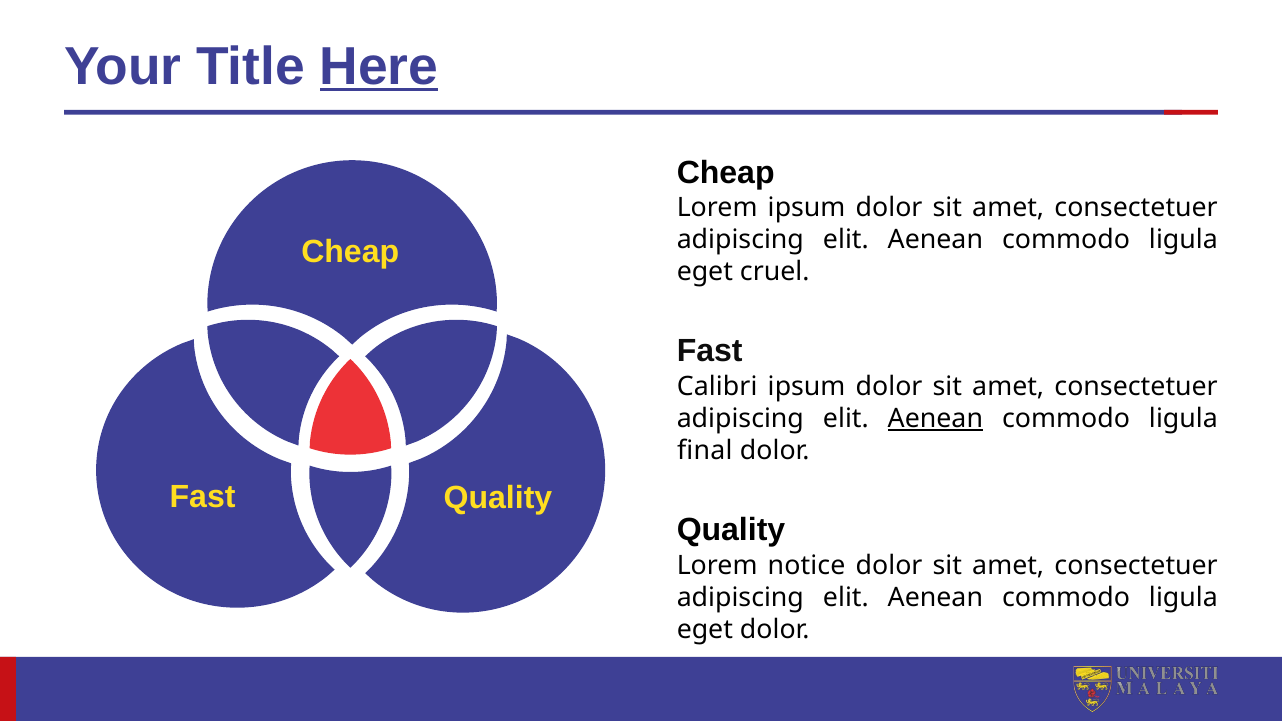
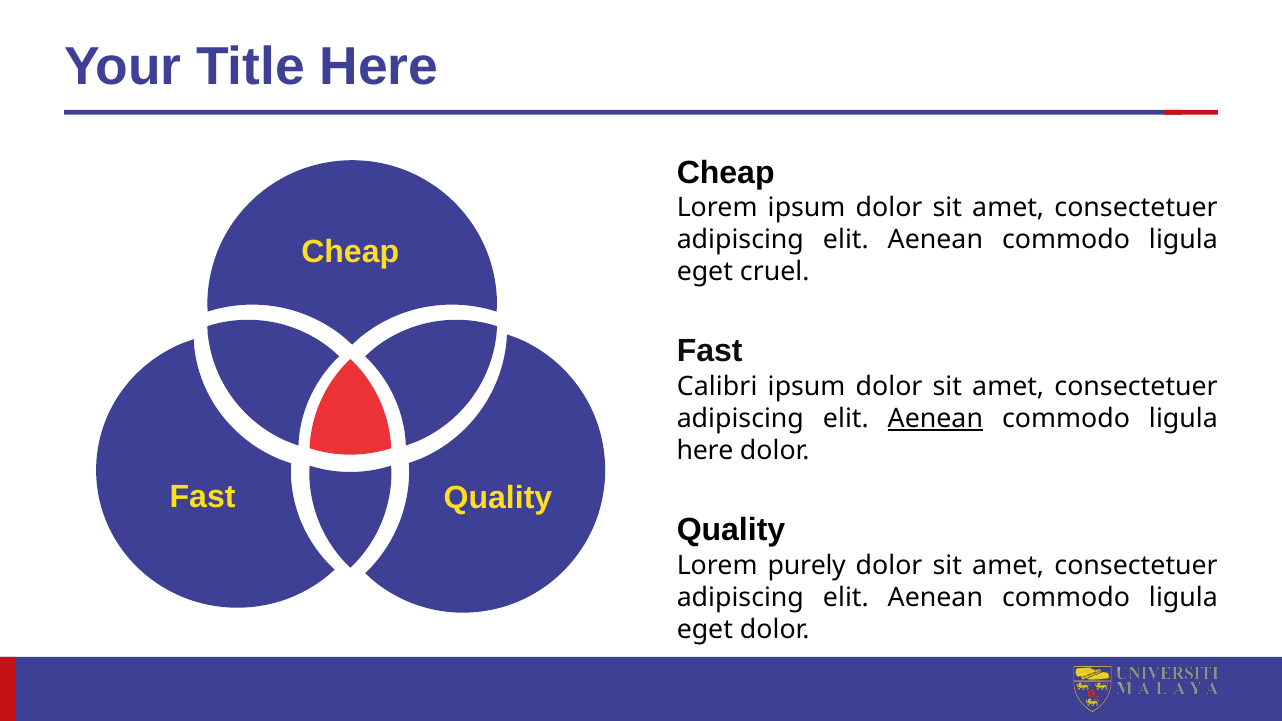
Here underline: present -> none (379, 67)
final: final -> here (705, 450)
notice: notice -> purely (807, 565)
